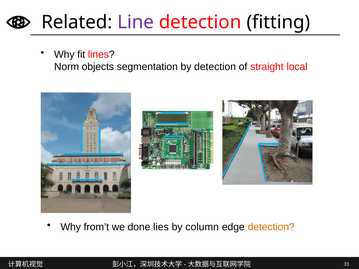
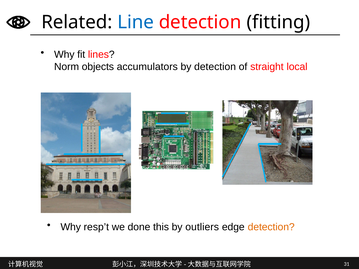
Line colour: purple -> blue (136, 22)
segmentation: segmentation -> accumulators (147, 67)
from’t: from’t -> resp’t (96, 227)
lies: lies -> this (161, 227)
column: column -> outliers (202, 227)
